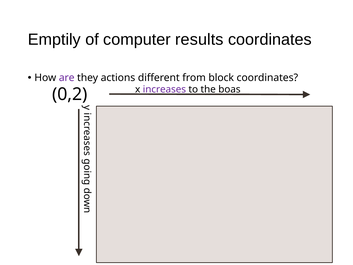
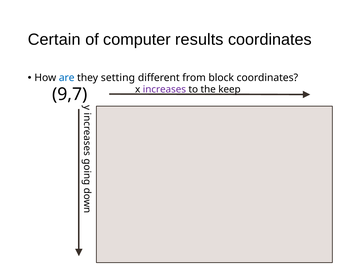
Emptily: Emptily -> Certain (54, 40)
are colour: purple -> blue (67, 78)
actions: actions -> setting (118, 78)
boas: boas -> keep (229, 89)
0,2: 0,2 -> 9,7 (70, 94)
